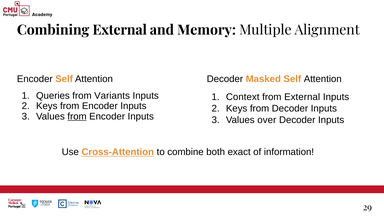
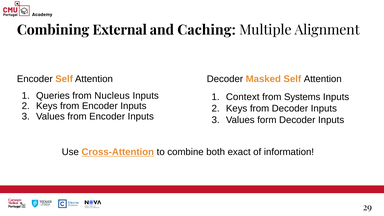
Memory: Memory -> Caching (207, 30)
Variants: Variants -> Nucleus (112, 96)
from External: External -> Systems (302, 97)
from underline: present -> none (77, 116)
over: over -> form (267, 120)
